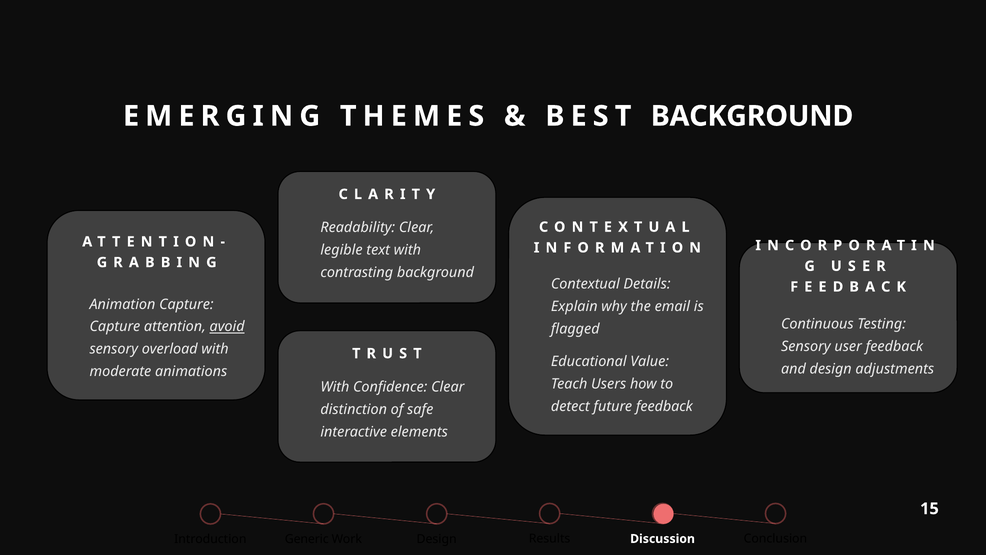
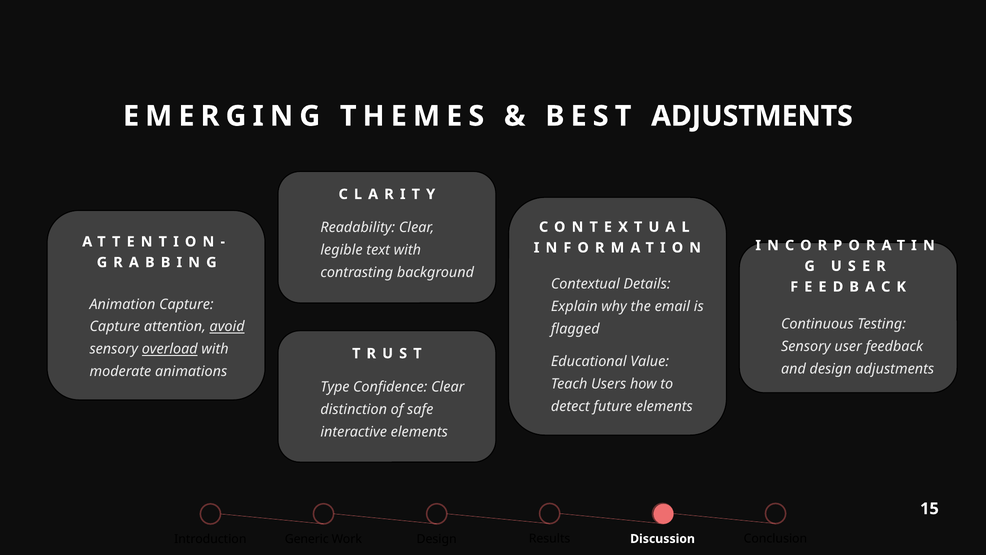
BEST BACKGROUND: BACKGROUND -> ADJUSTMENTS (752, 116)
overload underline: none -> present (170, 349)
With: With -> Type (335, 387)
future feedback: feedback -> elements (664, 406)
